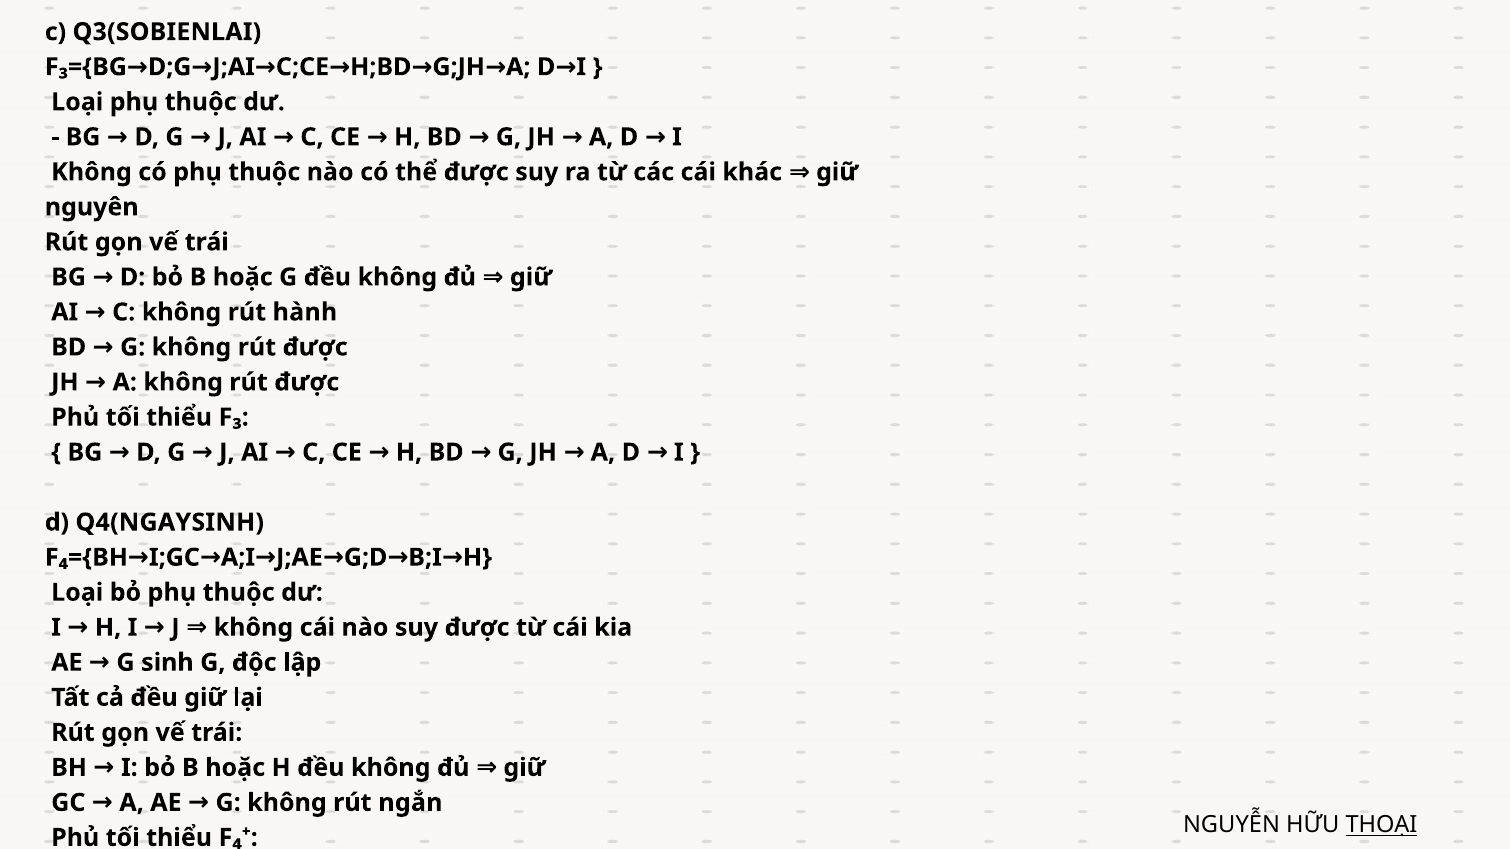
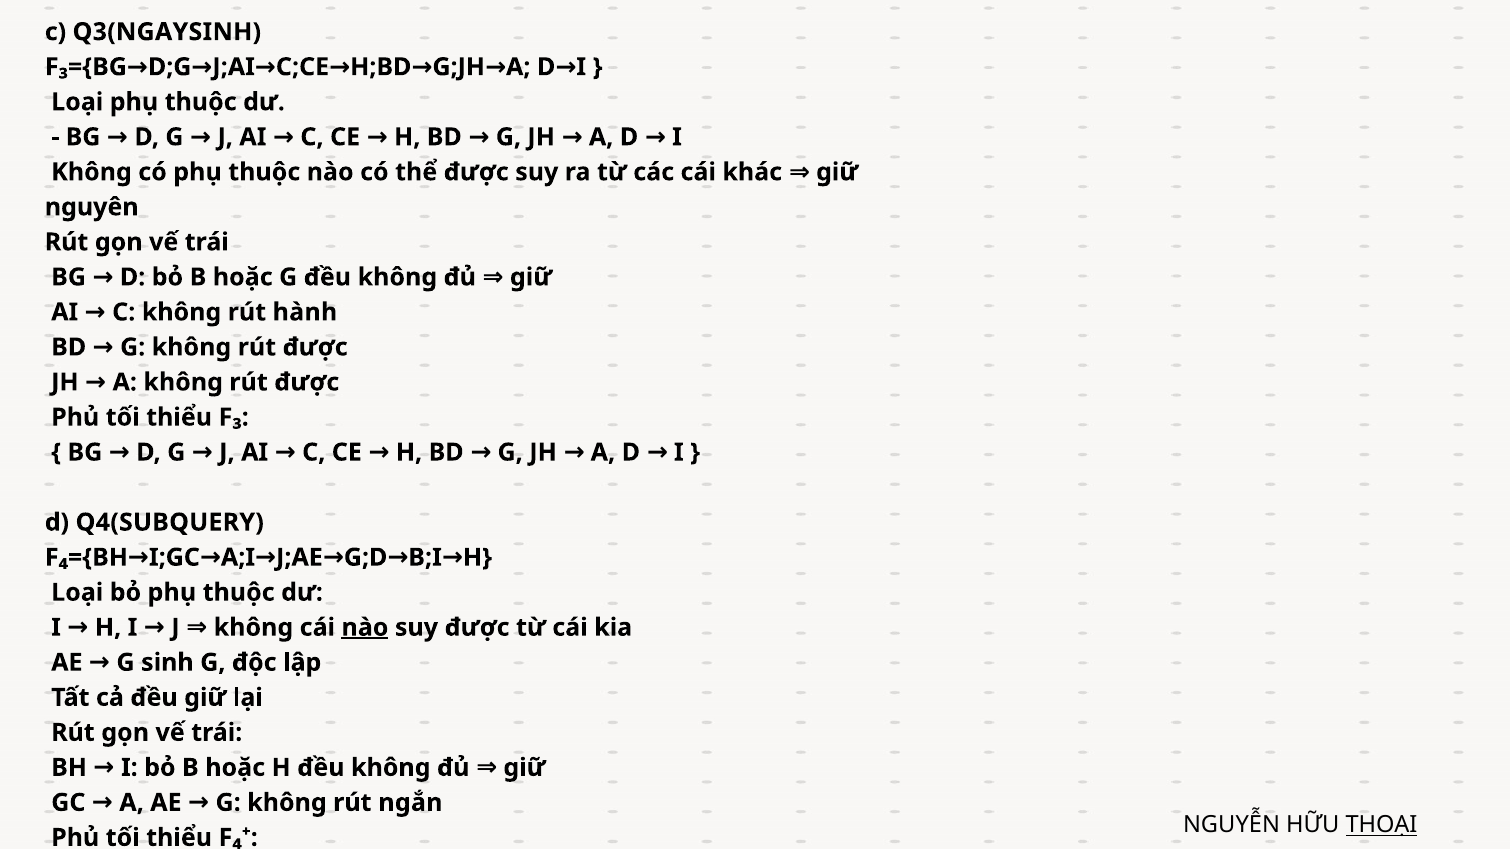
Q3(SOBIENLAI: Q3(SOBIENLAI -> Q3(NGAYSINH (167, 32)
Q4(NGAYSINH: Q4(NGAYSINH -> Q4(SUBQUERY (170, 523)
nào underline: none -> present (365, 628)
